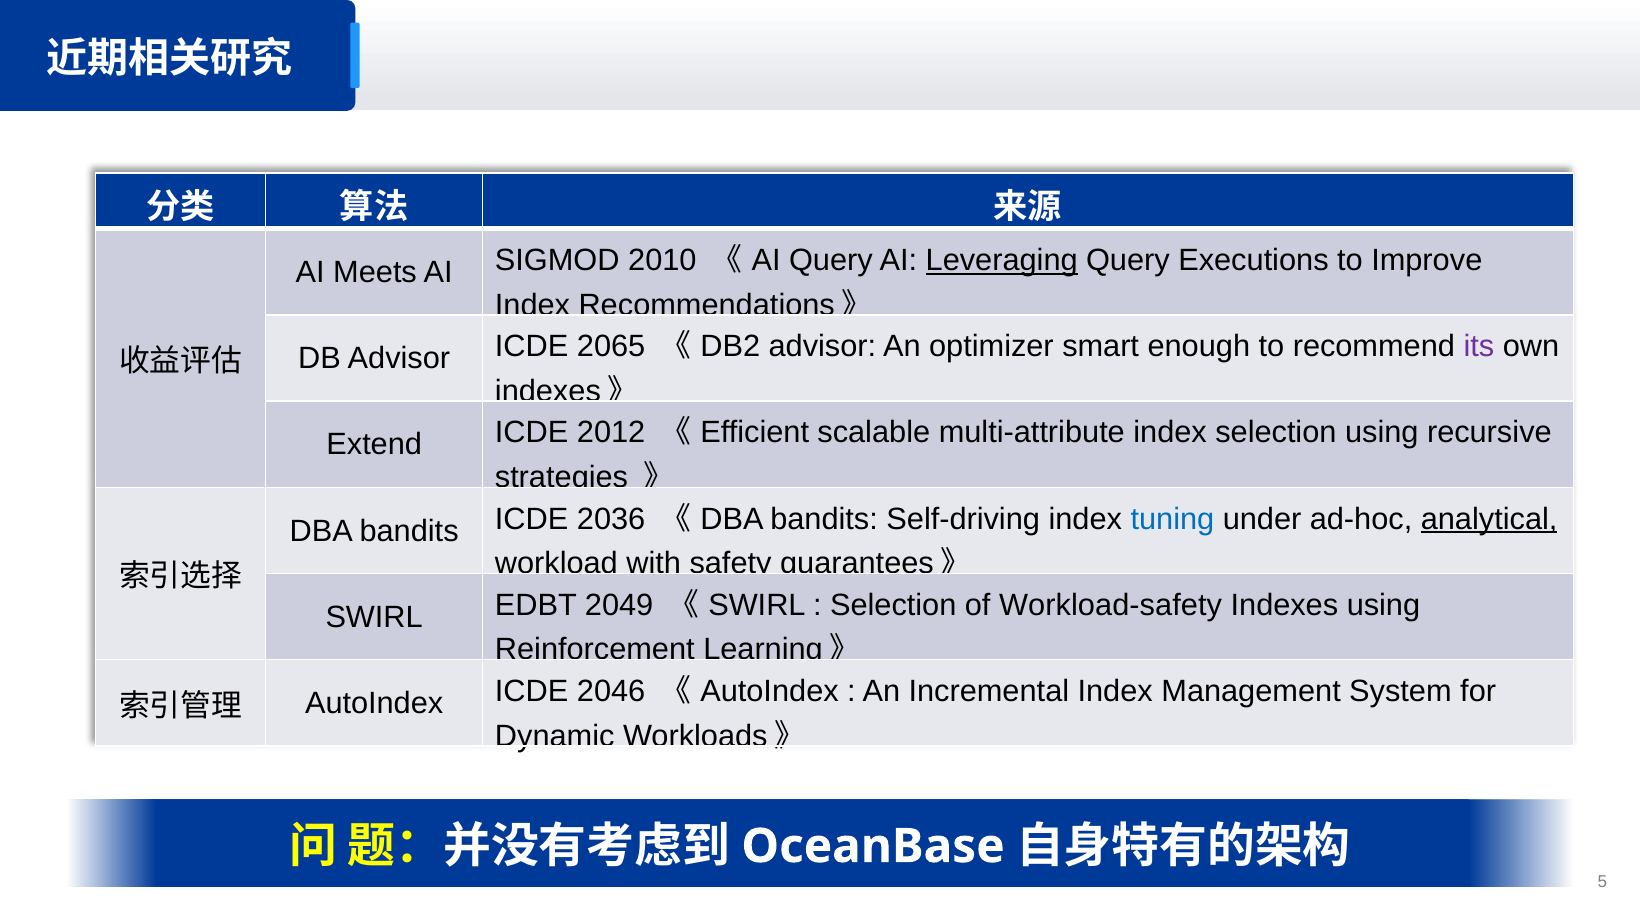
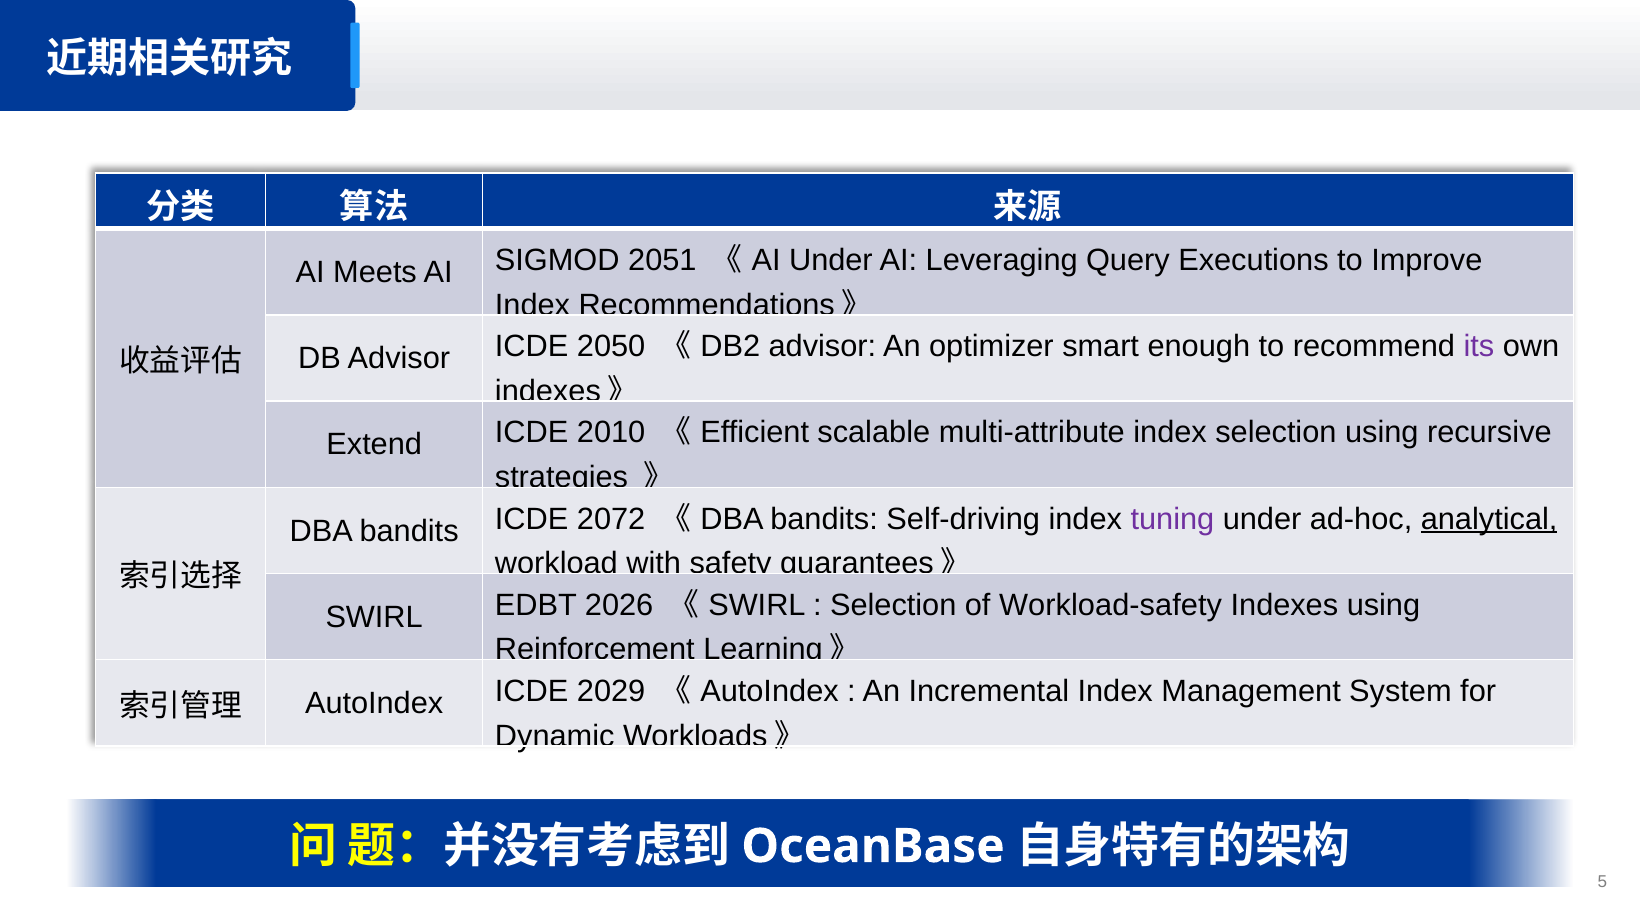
2010: 2010 -> 2051 (662, 260)
AI Query: Query -> Under (831, 260)
Leveraging underline: present -> none (1002, 260)
2065: 2065 -> 2050 (611, 346)
2012: 2012 -> 2010 (611, 433)
2036: 2036 -> 2072 (611, 519)
tuning colour: blue -> purple (1172, 519)
2049: 2049 -> 2026 (619, 605)
2046: 2046 -> 2029 (611, 691)
